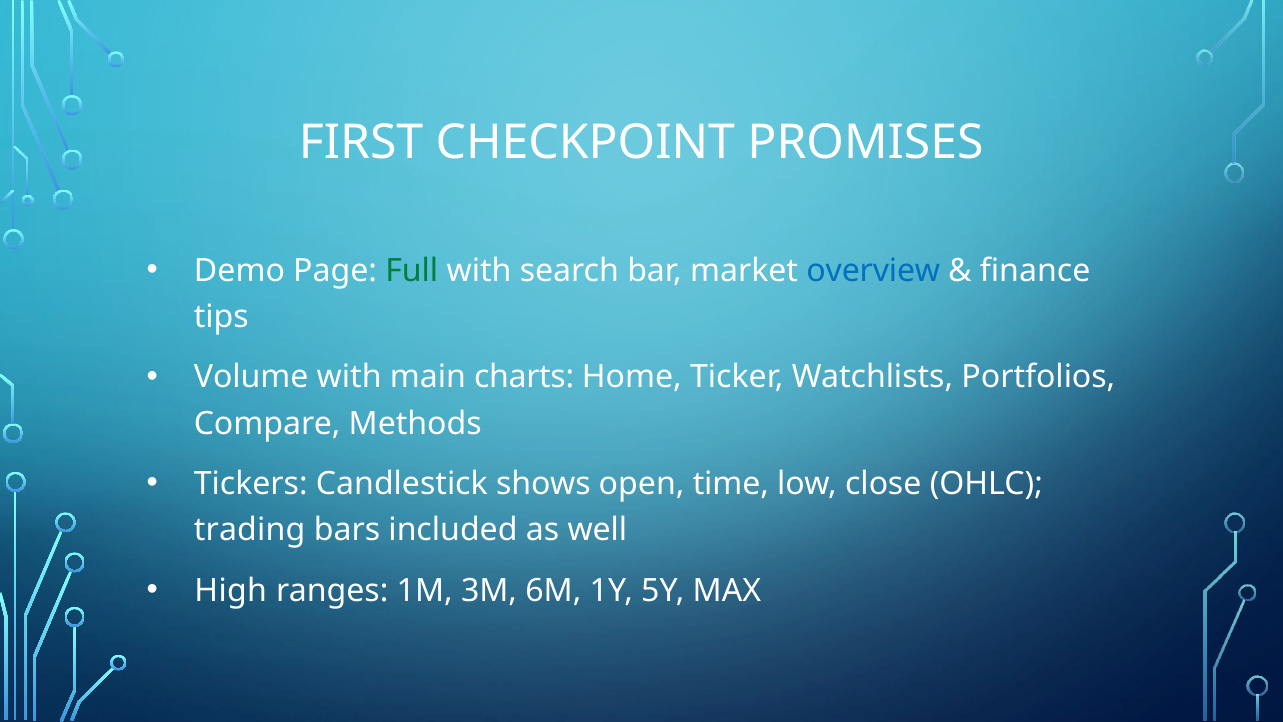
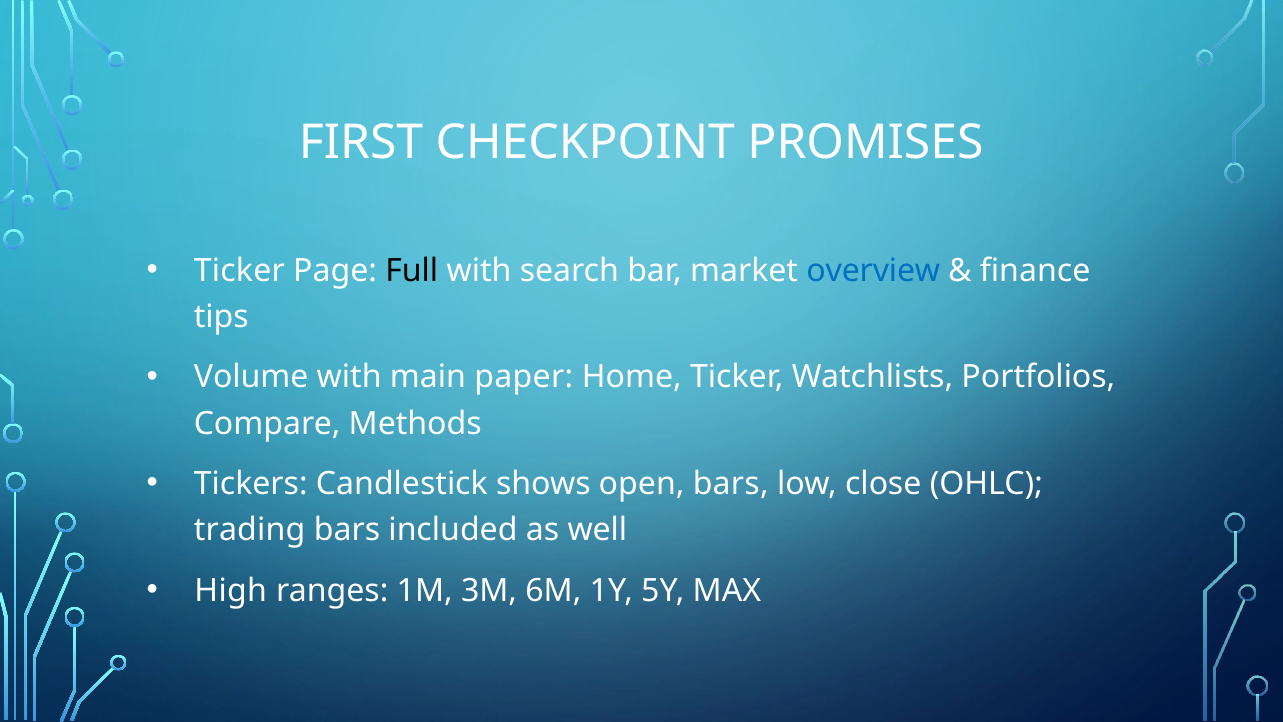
Demo: Demo -> Ticker (239, 271)
Full colour: green -> black (412, 271)
charts: charts -> paper (524, 377)
open time: time -> bars (731, 484)
